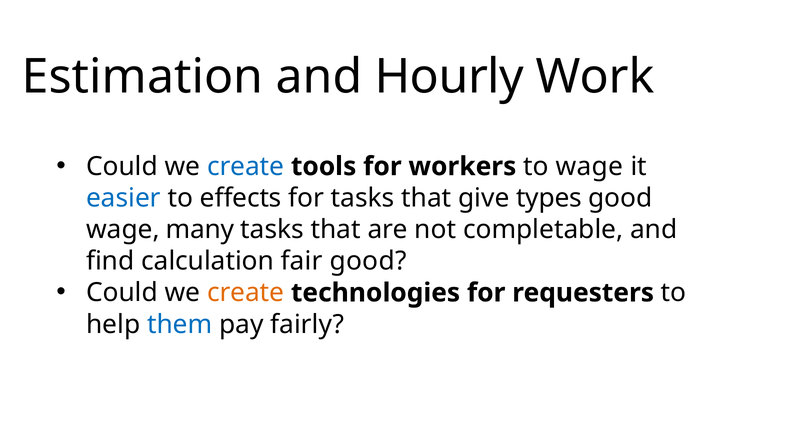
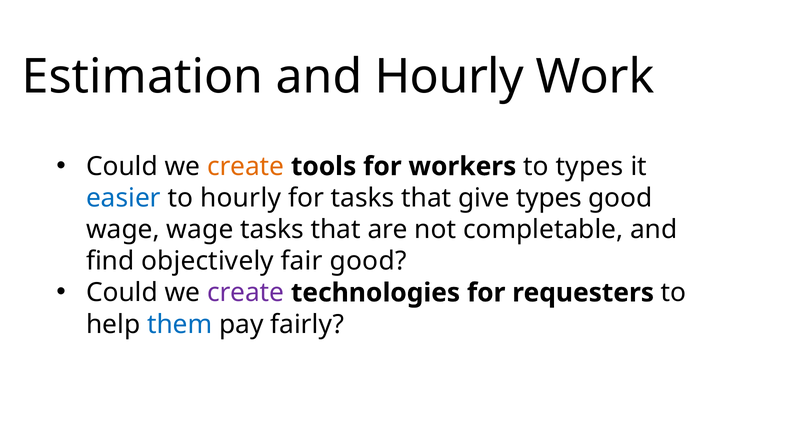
create colour: blue -> orange (246, 167)
to wage: wage -> types (589, 167)
to effects: effects -> hourly (241, 198)
wage many: many -> wage (200, 230)
calculation: calculation -> objectively (208, 261)
create colour: orange -> purple (246, 293)
